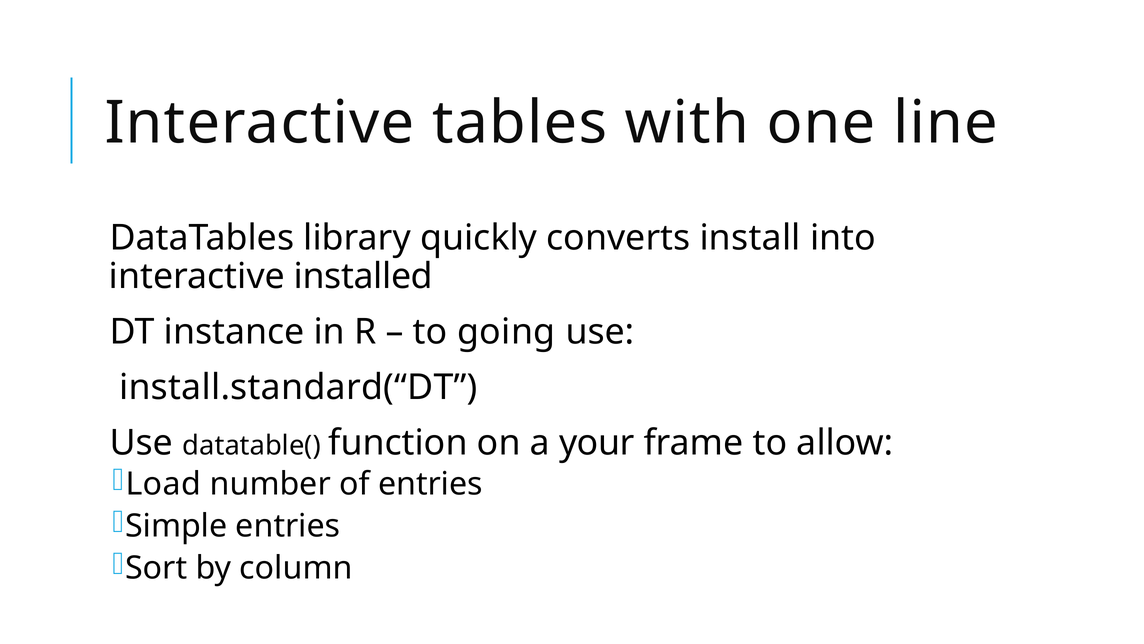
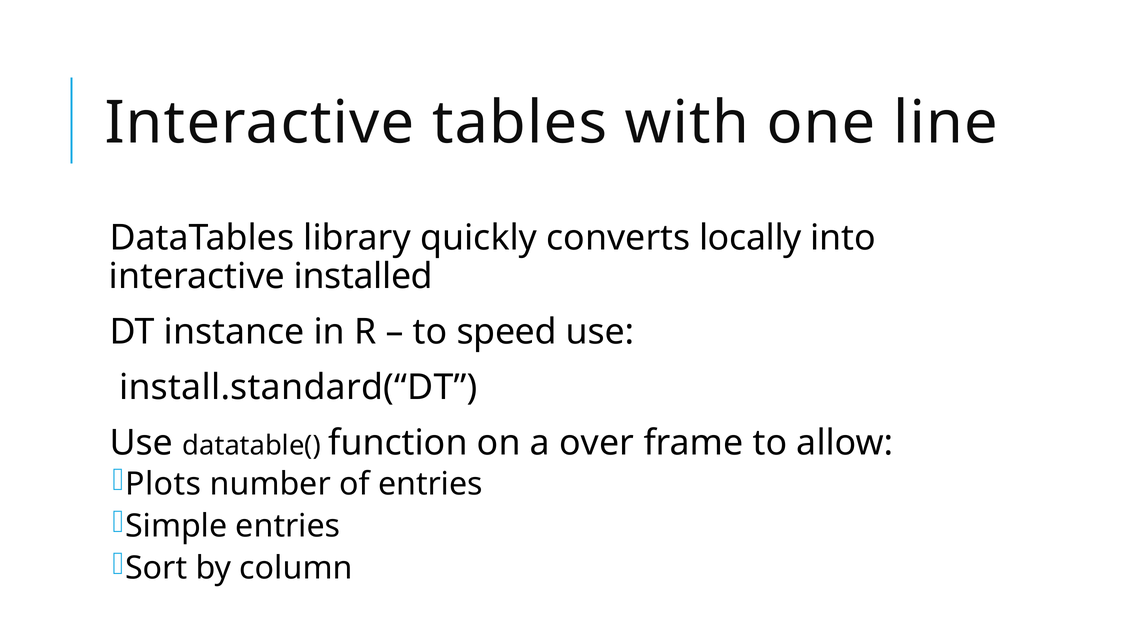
install: install -> locally (750, 238)
going: going -> speed (507, 332)
your: your -> over (597, 442)
Load: Load -> Plots (163, 484)
